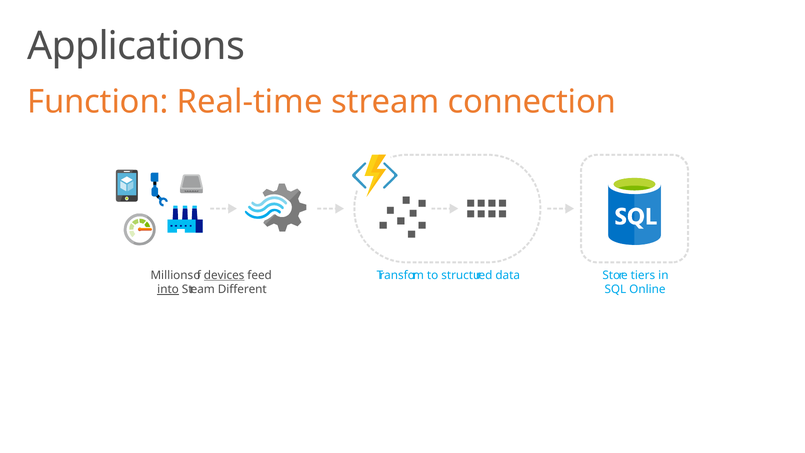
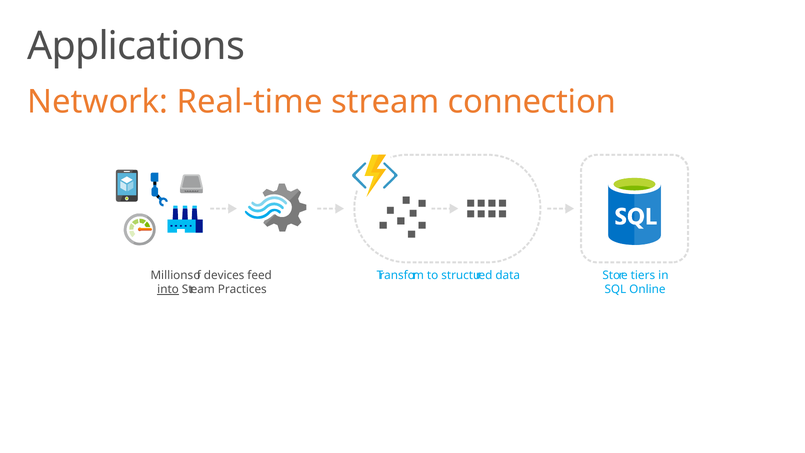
Function: Function -> Network (98, 102)
devices underline: present -> none (224, 275)
Different: Different -> Practices (242, 289)
